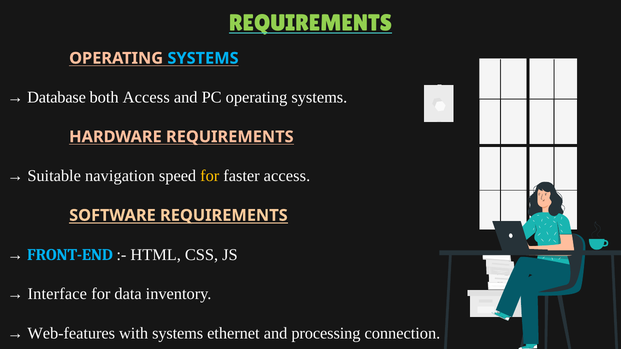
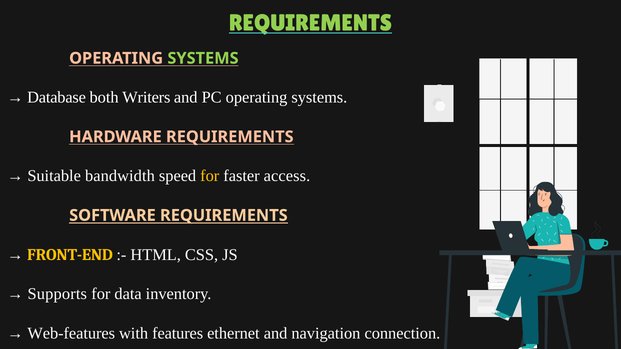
SYSTEMS colour: light blue -> light green (203, 58)
both Access: Access -> Writers (146, 98)
navigation: navigation -> bandwidth (120, 176)
FRONT-END colour: light blue -> yellow (70, 255)
Interface: Interface -> Supports (57, 294)
with systems: systems -> features (178, 334)
processing: processing -> navigation (326, 334)
